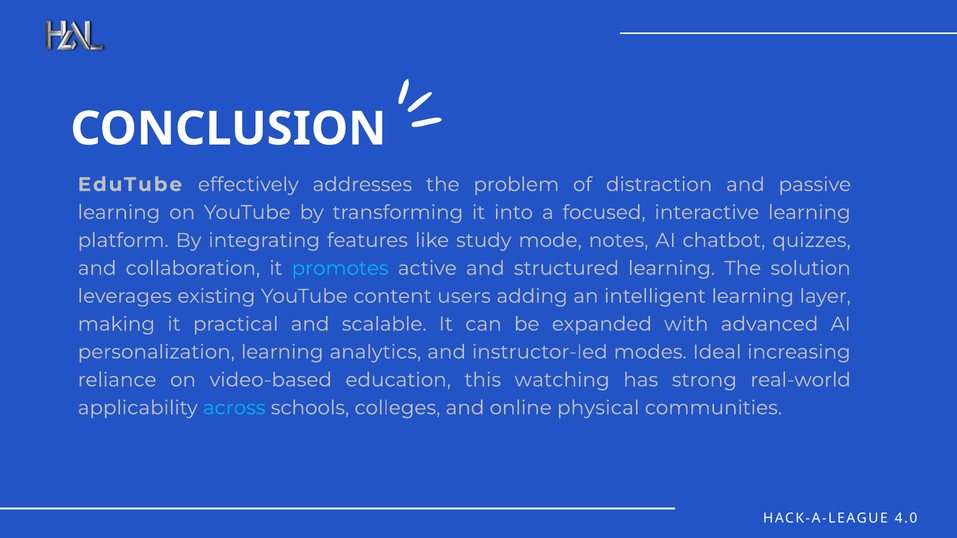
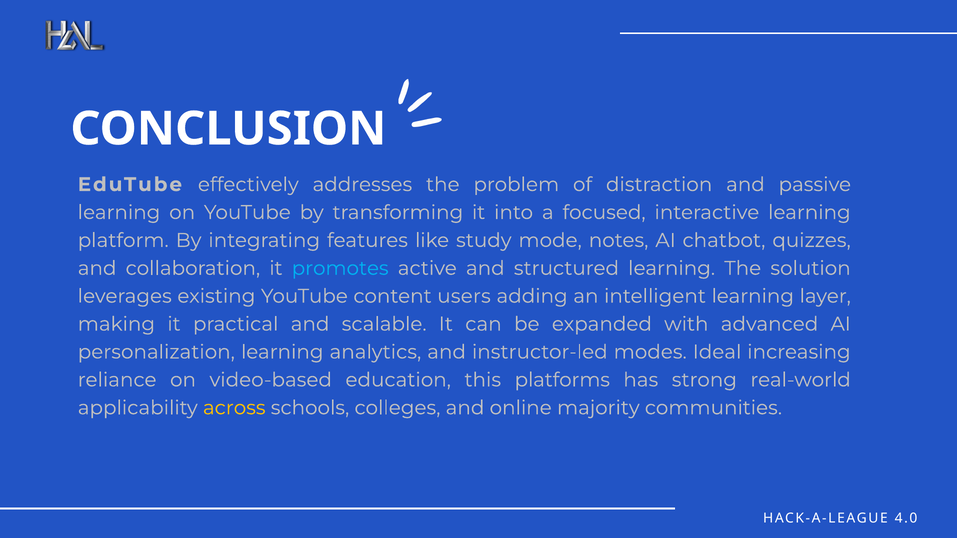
watching: watching -> platforms (562, 380)
across colour: light blue -> yellow (234, 408)
physical: physical -> majority (598, 408)
